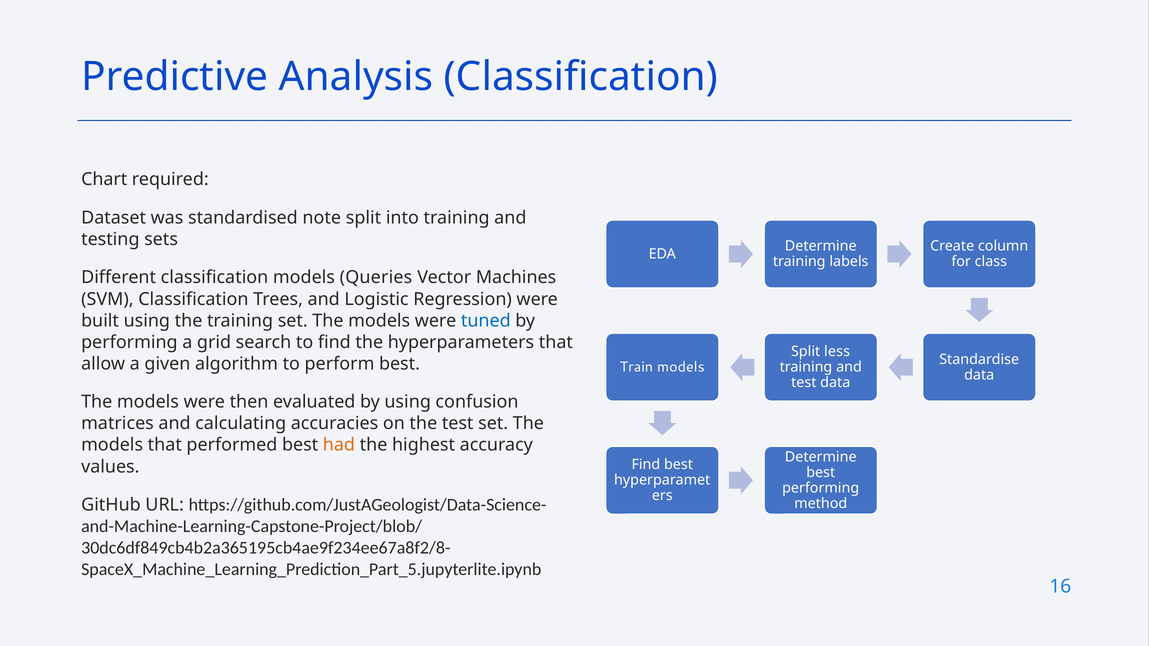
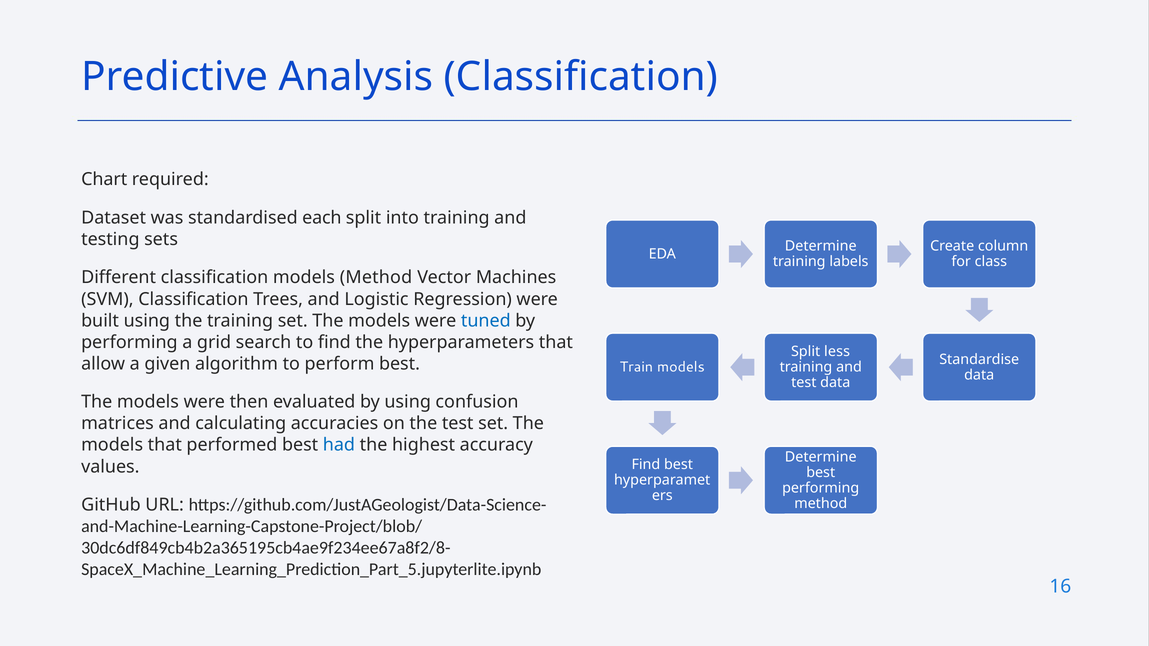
note: note -> each (322, 218)
models Queries: Queries -> Method (376, 278)
had colour: orange -> blue (339, 445)
